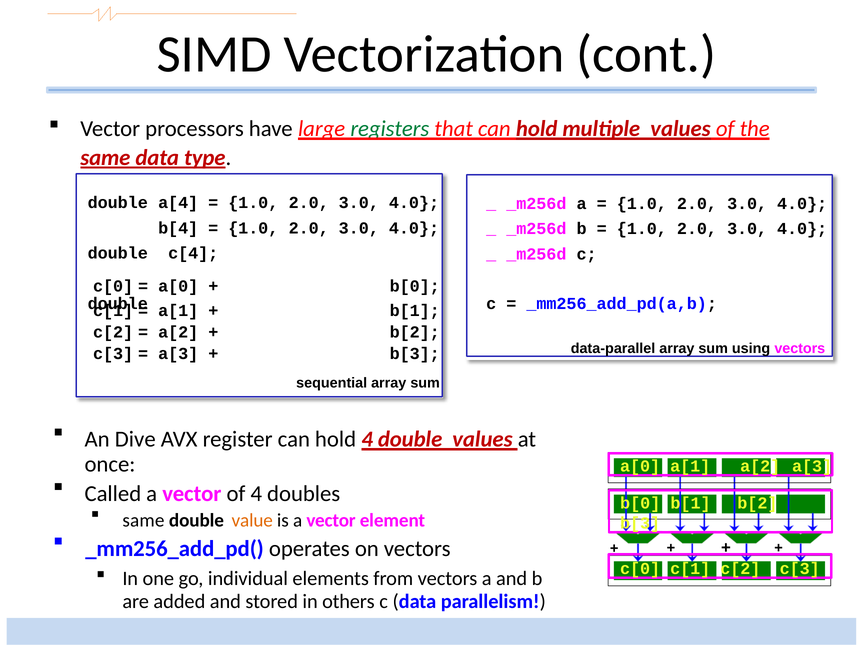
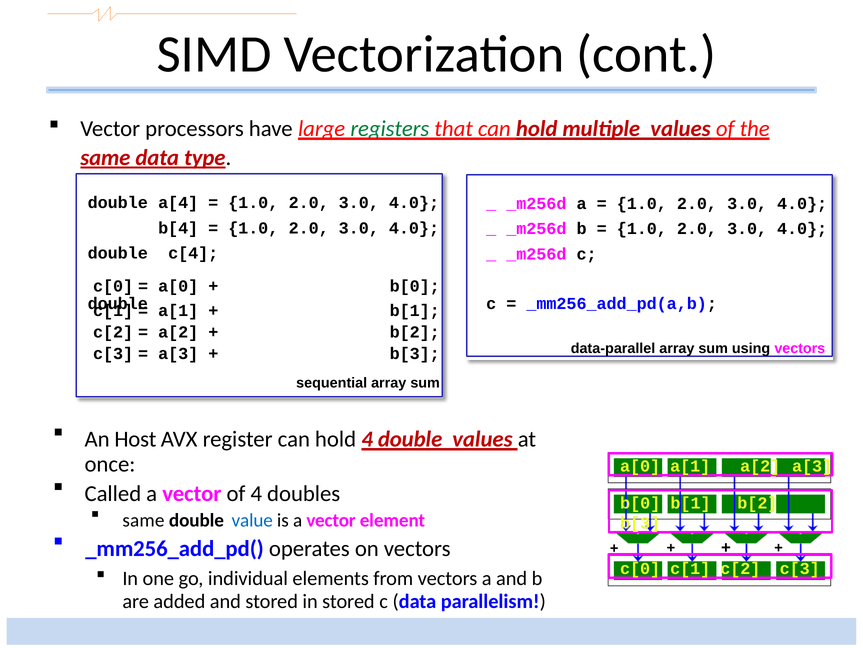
Dive: Dive -> Host (135, 439)
value colour: orange -> blue (252, 520)
in others: others -> stored (348, 601)
